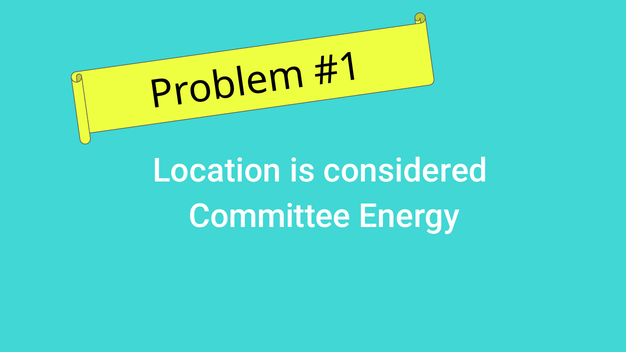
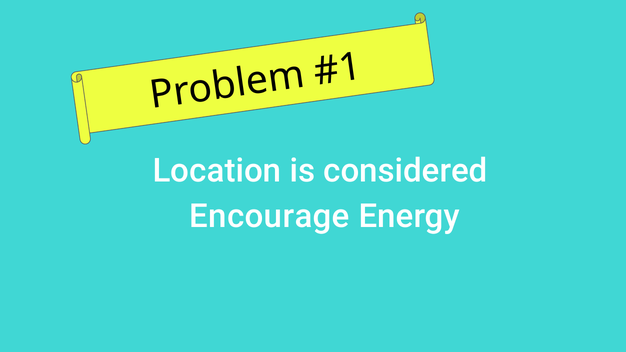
Committee: Committee -> Encourage (269, 216)
